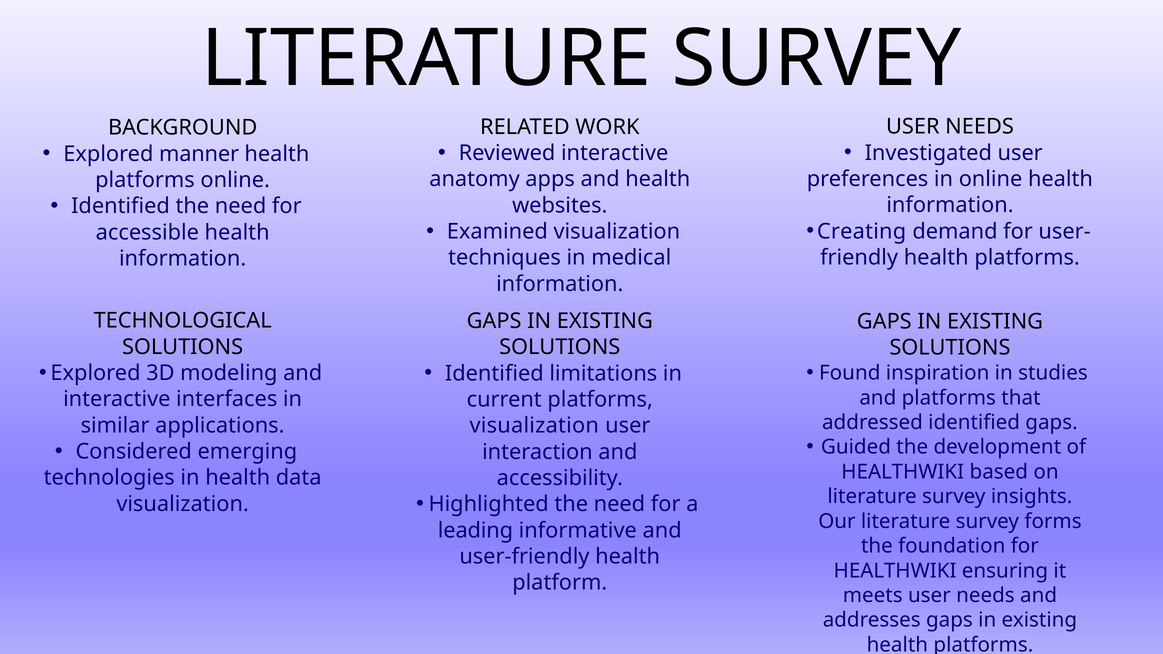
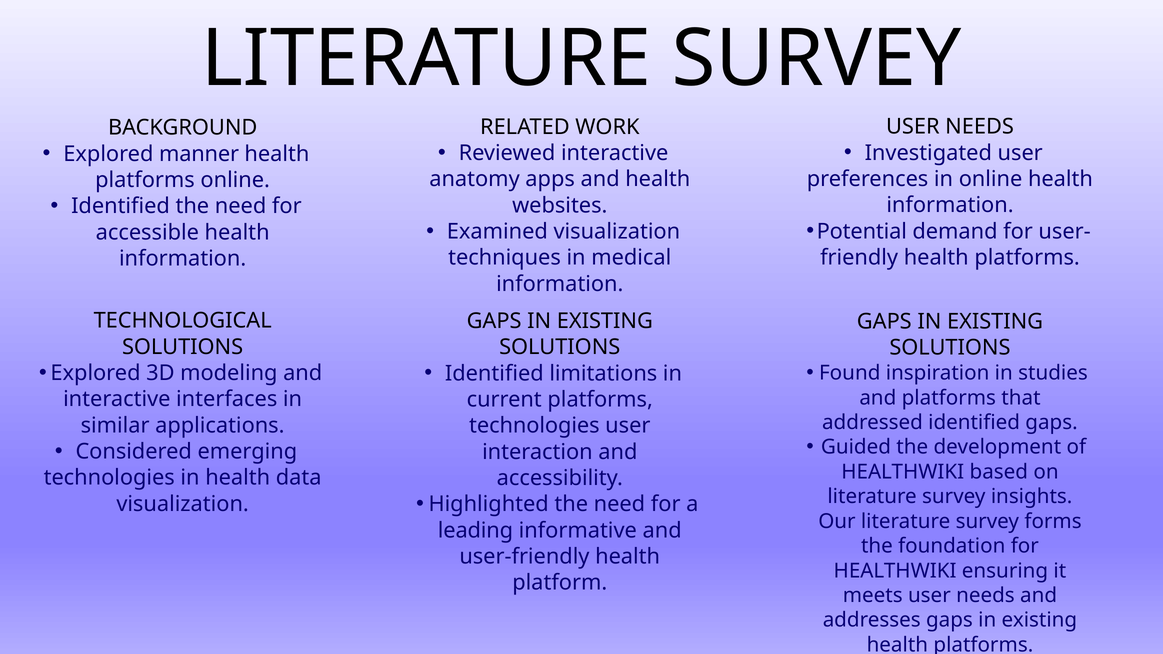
Creating: Creating -> Potential (862, 231)
visualization: visualization -> technologies (534, 426)
